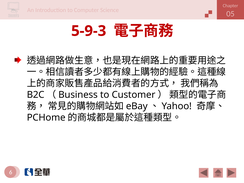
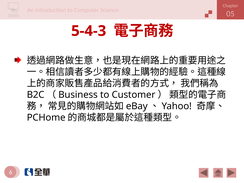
5-9-3: 5-9-3 -> 5-4-3 (89, 31)
